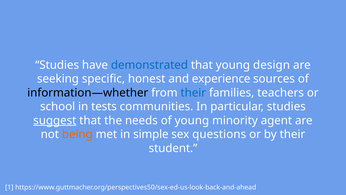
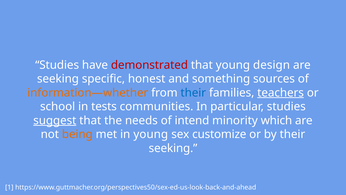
demonstrated colour: blue -> red (149, 65)
experience: experience -> something (221, 79)
information—whether colour: black -> orange (88, 93)
teachers underline: none -> present (281, 93)
of young: young -> intend (192, 120)
agent: agent -> which (276, 120)
in simple: simple -> young (151, 134)
questions: questions -> customize (219, 134)
student: student -> seeking (173, 148)
